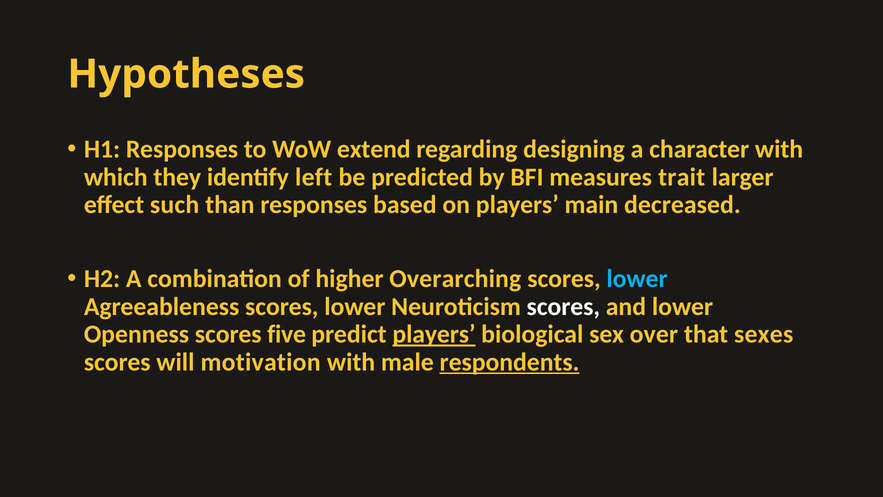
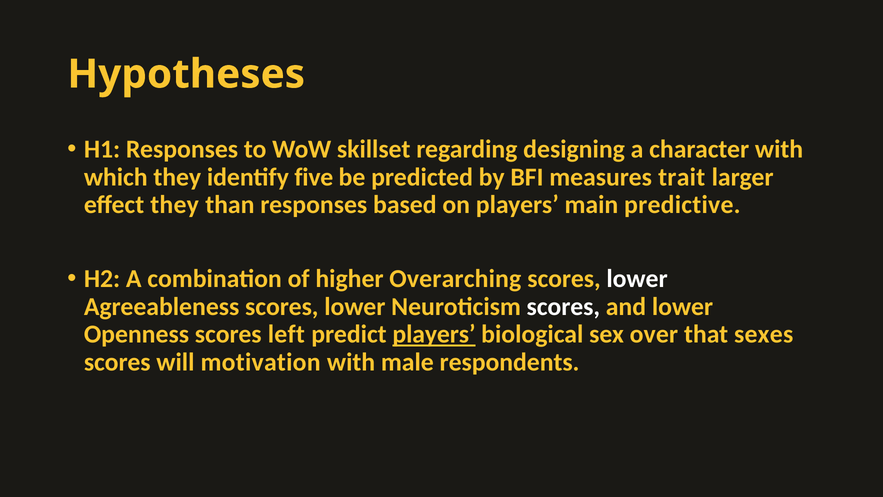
extend: extend -> skillset (374, 149)
left: left -> five (314, 177)
effect such: such -> they (175, 205)
decreased: decreased -> predictive (682, 205)
lower colour: light blue -> white (637, 279)
five: five -> left (286, 334)
respondents underline: present -> none (510, 362)
